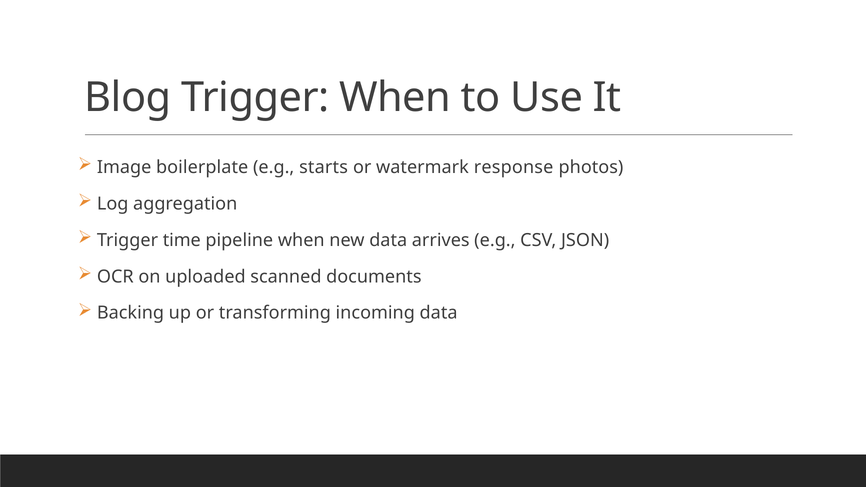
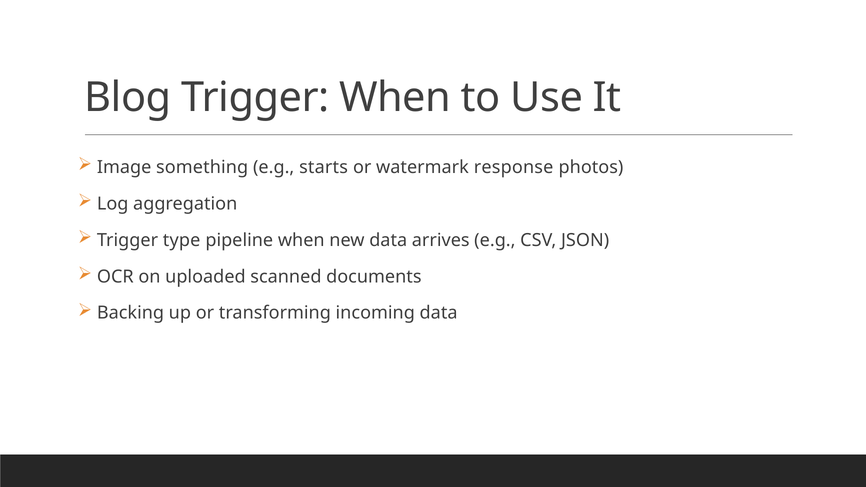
boilerplate: boilerplate -> something (202, 167)
time: time -> type (182, 240)
